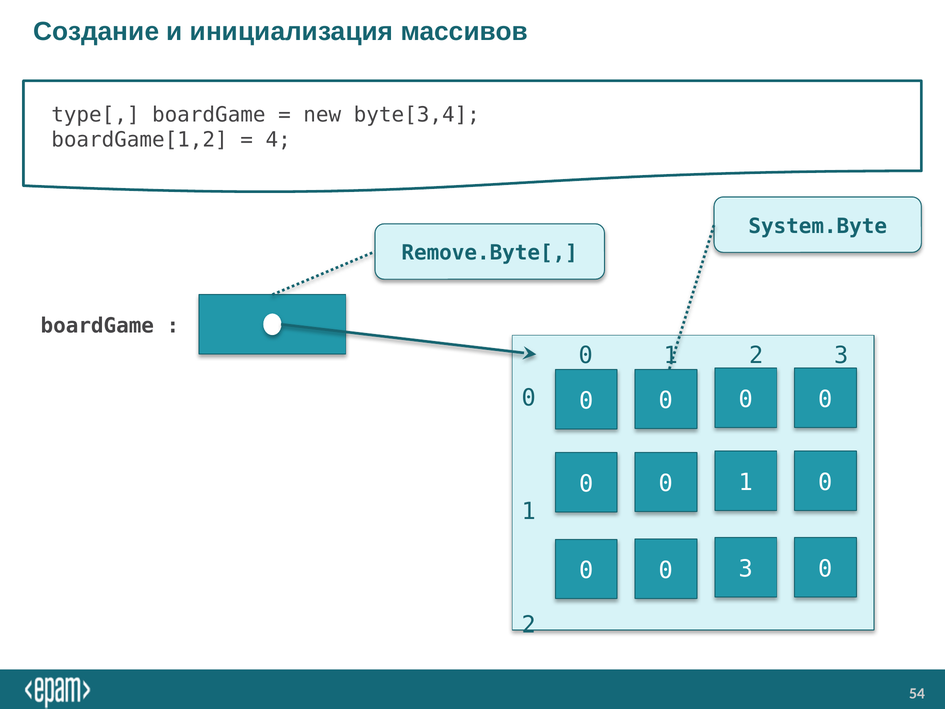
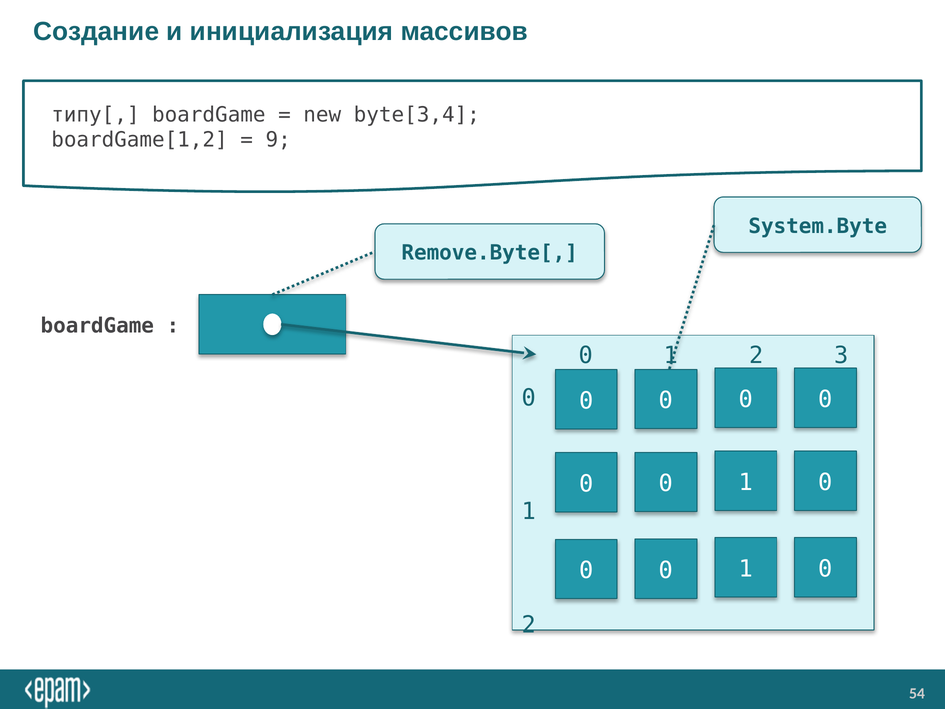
type[: type[ -> типу[ (95, 115)
4: 4 -> 9 (278, 140)
3: 3 -> 1 (746, 569)
